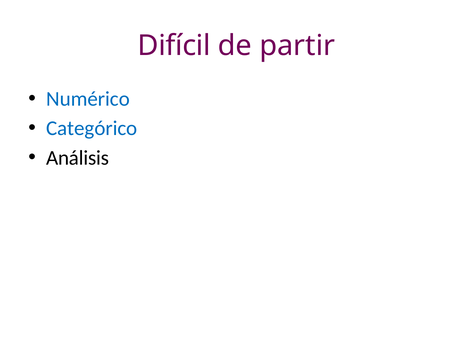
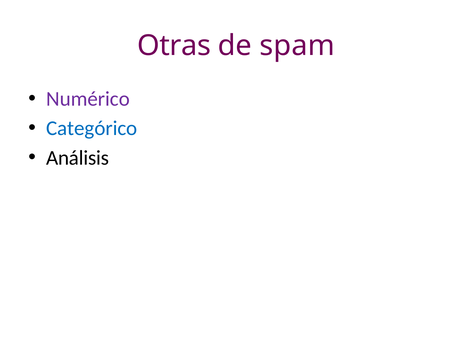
Difícil: Difícil -> Otras (174, 46)
partir: partir -> spam (297, 46)
Numérico colour: blue -> purple (88, 99)
